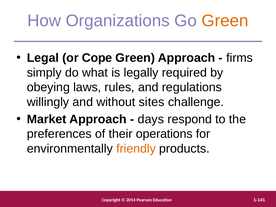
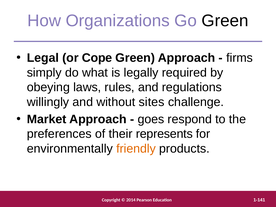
Green colour: orange -> black (225, 21)
days: days -> goes (151, 119)
operations: operations -> represents (164, 134)
